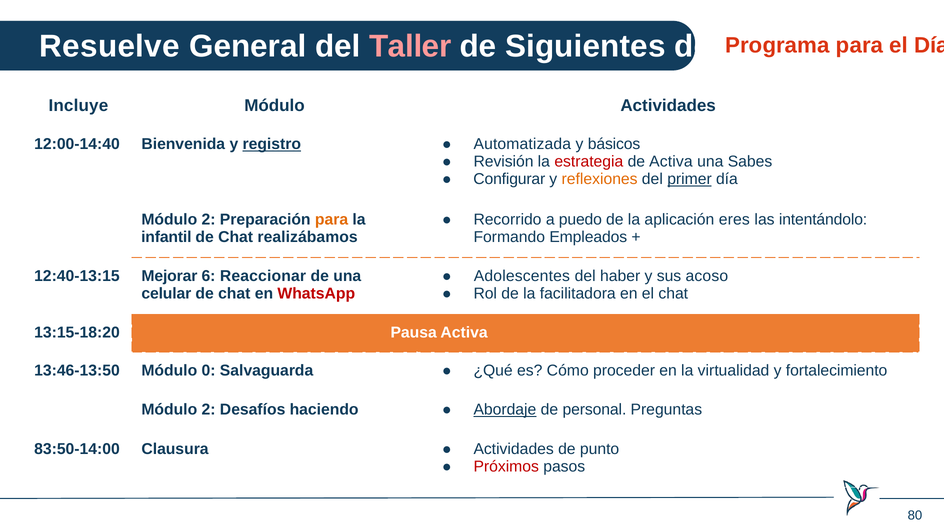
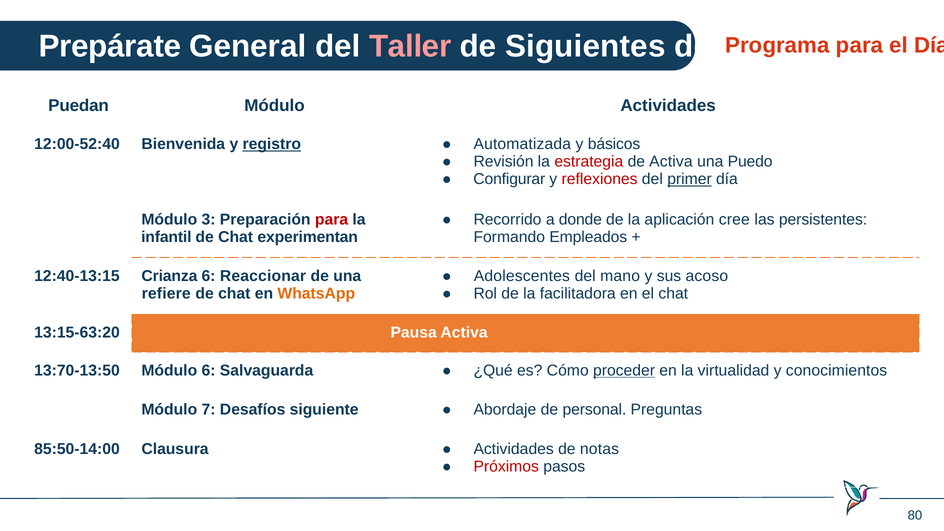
Resuelve: Resuelve -> Prepárate (110, 46)
Incluye: Incluye -> Puedan (79, 105)
12:00-14:40: 12:00-14:40 -> 12:00-52:40 (77, 144)
Sabes: Sabes -> Puedo (750, 162)
reflexiones colour: orange -> red (600, 179)
puedo: puedo -> donde (580, 220)
eres: eres -> cree (734, 220)
intentándolo: intentándolo -> persistentes (823, 220)
2: 2 -> 3 (209, 220)
para colour: orange -> red (332, 220)
realizábamos: realizábamos -> experimentan (308, 237)
Mejorar: Mejorar -> Crianza (169, 276)
haber: haber -> mano (620, 276)
celular: celular -> refiere (166, 294)
WhatsApp colour: red -> orange (316, 294)
13:15-18:20: 13:15-18:20 -> 13:15-63:20 (77, 333)
13:46-13:50: 13:46-13:50 -> 13:70-13:50 (77, 370)
Módulo 0: 0 -> 6 (209, 370)
proceder underline: none -> present (624, 370)
fortalecimiento: fortalecimiento -> conocimientos (837, 370)
2: 2 -> 7 (209, 410)
haciendo: haciendo -> siguiente (324, 410)
Abordaje underline: present -> none (505, 410)
83:50-14:00: 83:50-14:00 -> 85:50-14:00 (77, 449)
punto: punto -> notas (600, 449)
